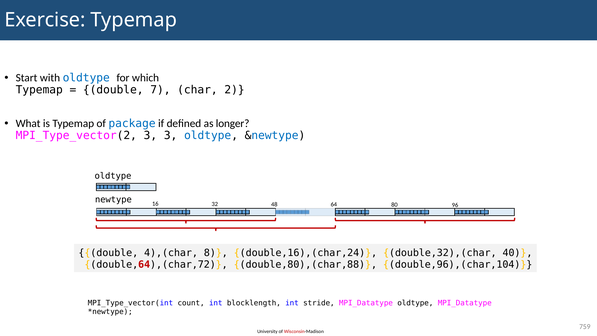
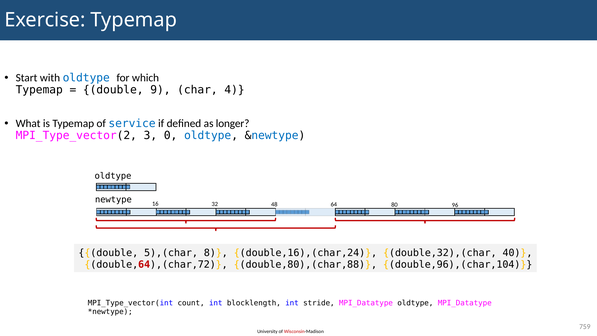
7: 7 -> 9 (160, 90)
2: 2 -> 4 (234, 90)
package: package -> service (132, 123)
3 3: 3 -> 0 (171, 135)
4),(char: 4),(char -> 5),(char (171, 253)
